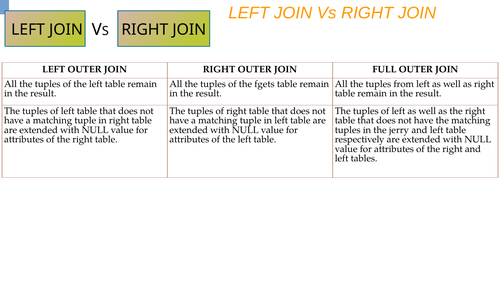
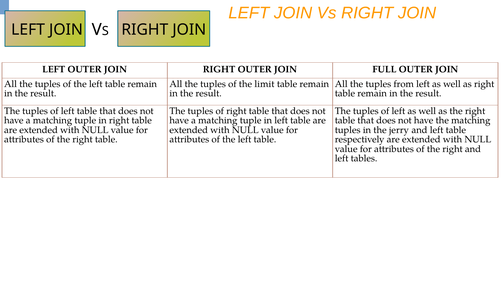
fgets: fgets -> limit (264, 84)
